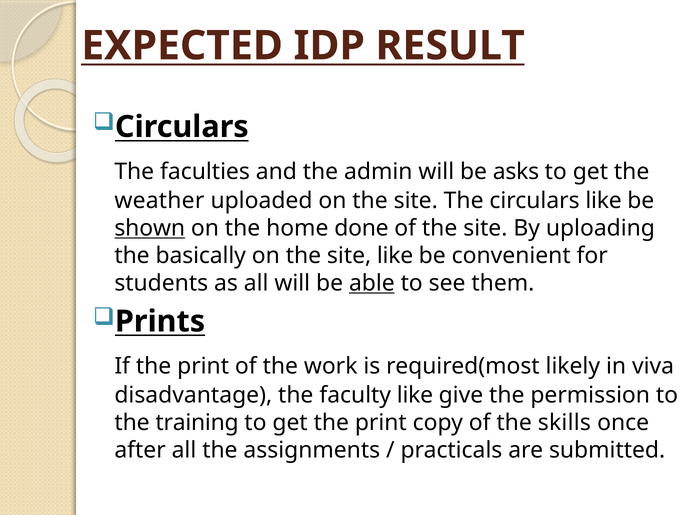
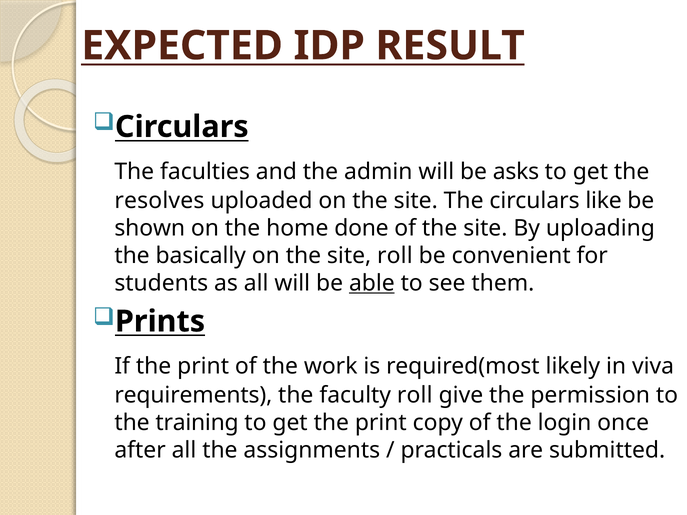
weather: weather -> resolves (159, 201)
shown underline: present -> none (150, 228)
site like: like -> roll (395, 256)
disadvantage: disadvantage -> requirements (193, 395)
faculty like: like -> roll (415, 395)
skills: skills -> login (565, 423)
